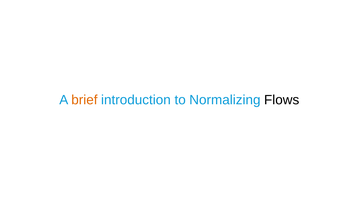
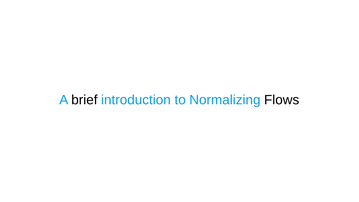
brief colour: orange -> black (84, 100)
